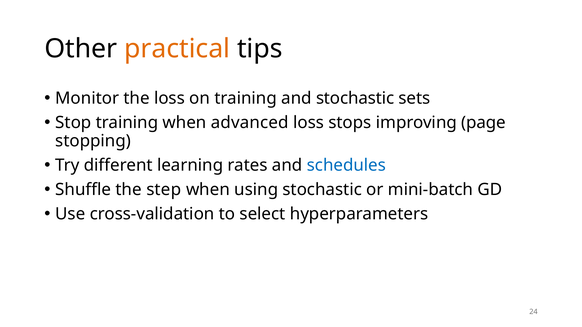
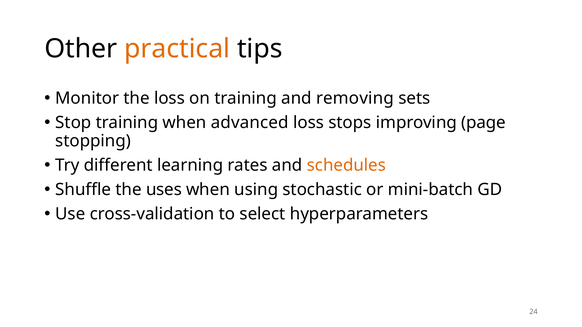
and stochastic: stochastic -> removing (355, 98)
schedules colour: blue -> orange (346, 165)
step: step -> uses (164, 190)
